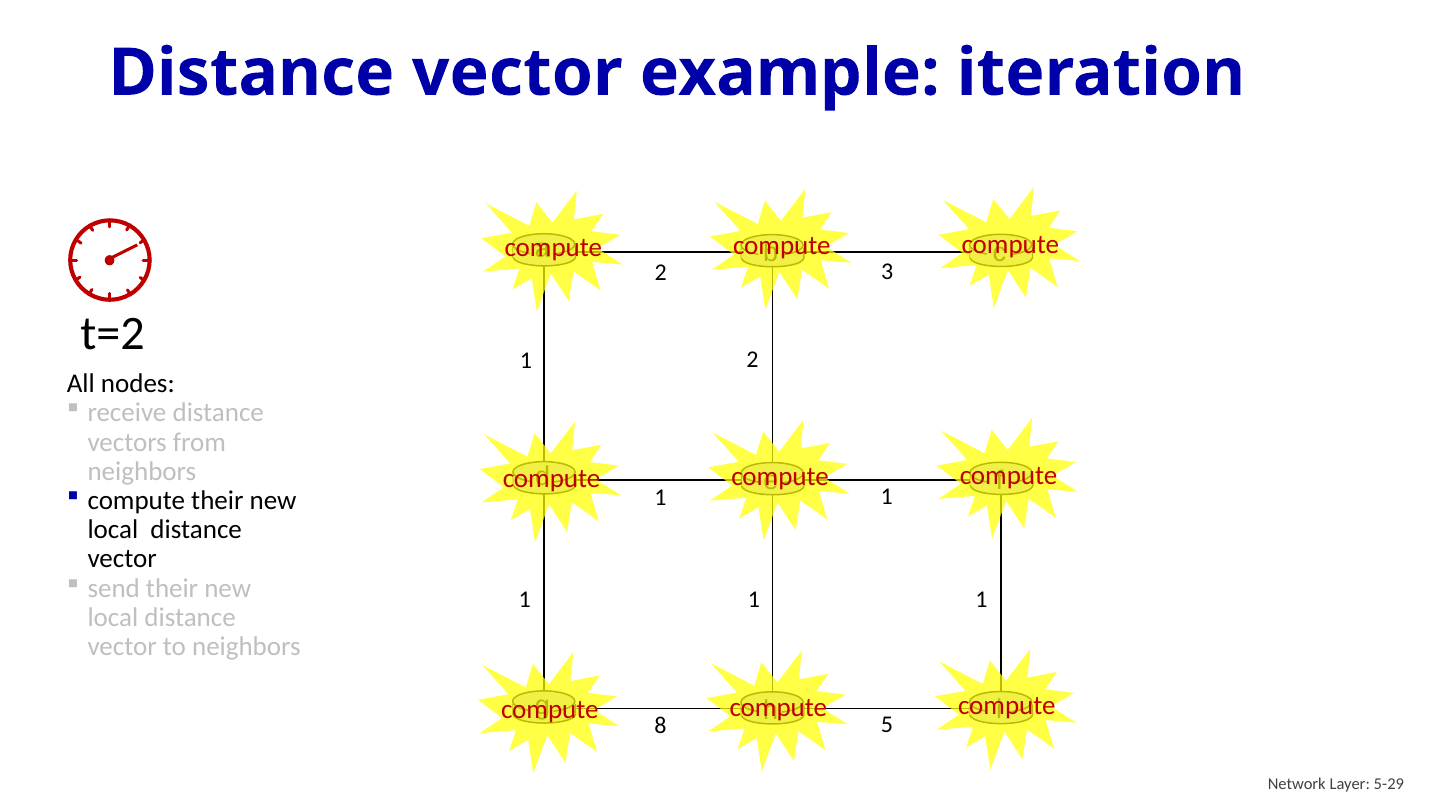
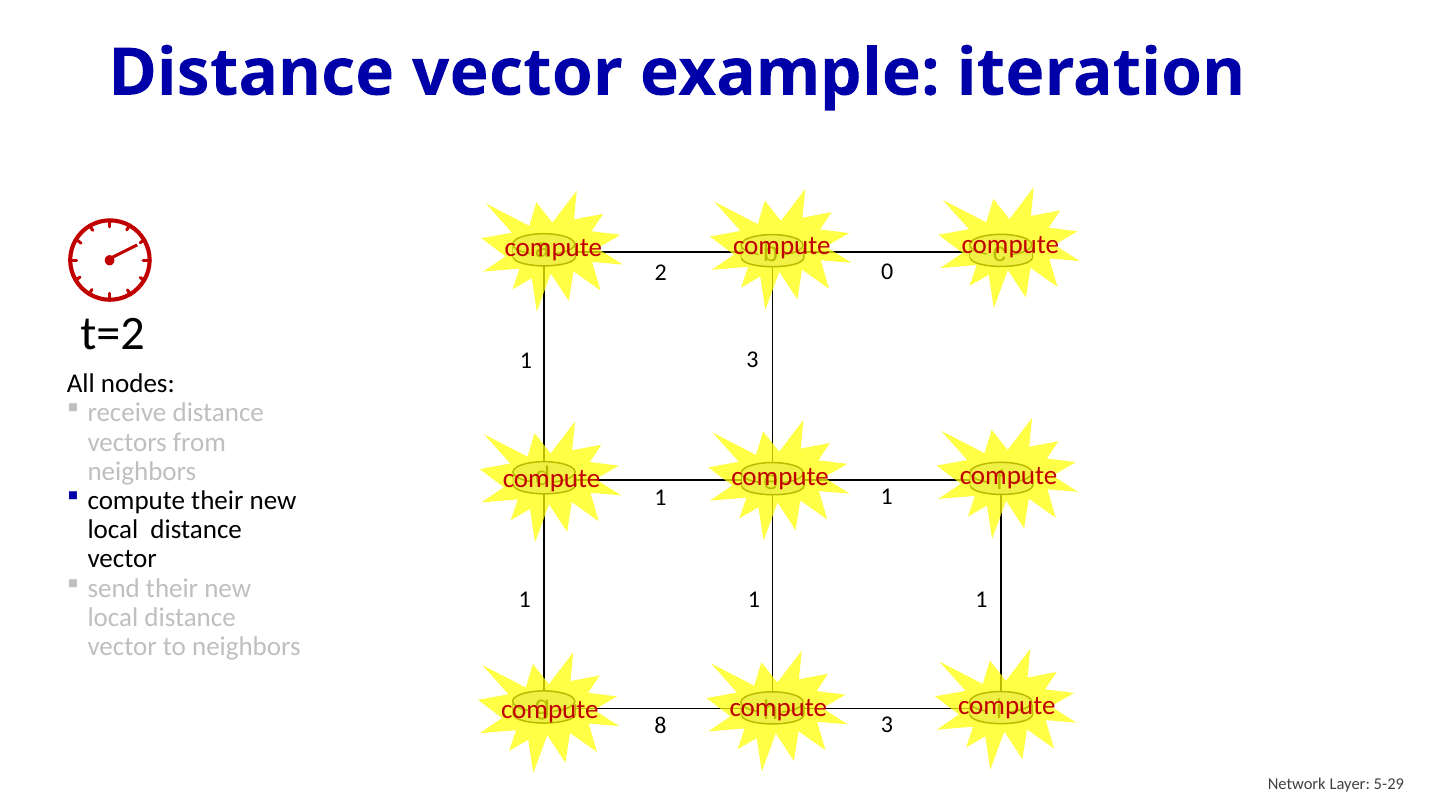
3: 3 -> 0 (887, 271)
1 2: 2 -> 3 (752, 360)
8 5: 5 -> 3 (887, 724)
